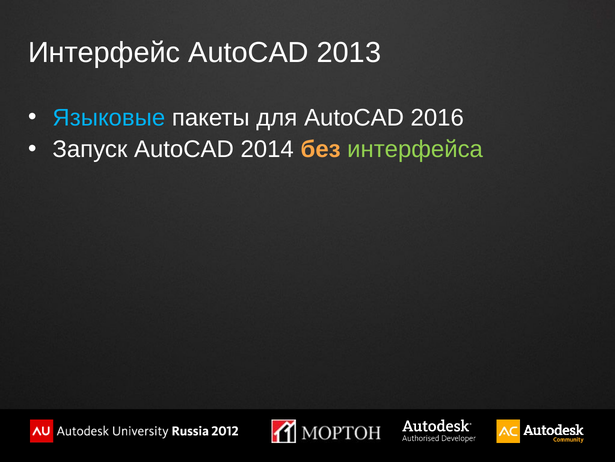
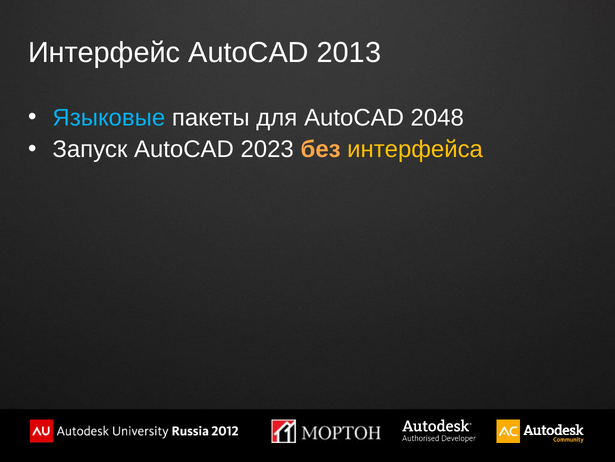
2016: 2016 -> 2048 (437, 118)
2014: 2014 -> 2023 (267, 149)
интерфейса colour: light green -> yellow (415, 149)
